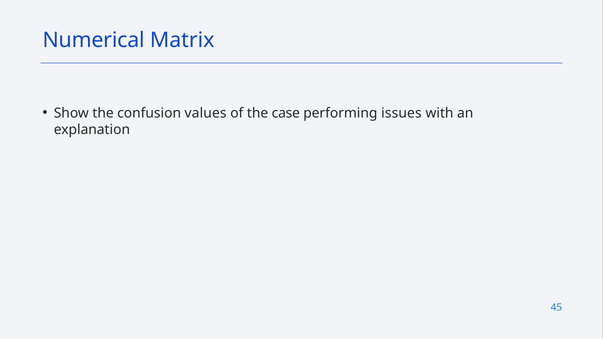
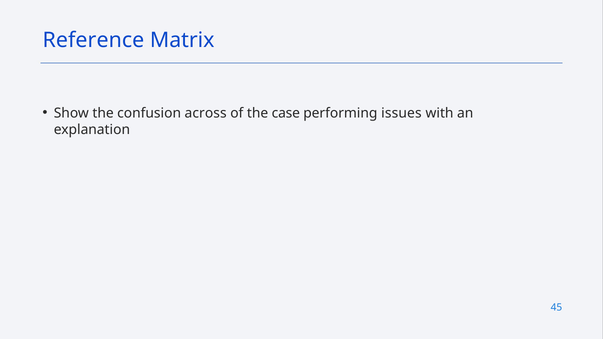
Numerical: Numerical -> Reference (93, 40)
values: values -> across (206, 113)
